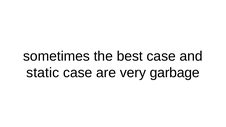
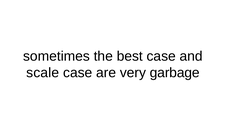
static: static -> scale (43, 73)
